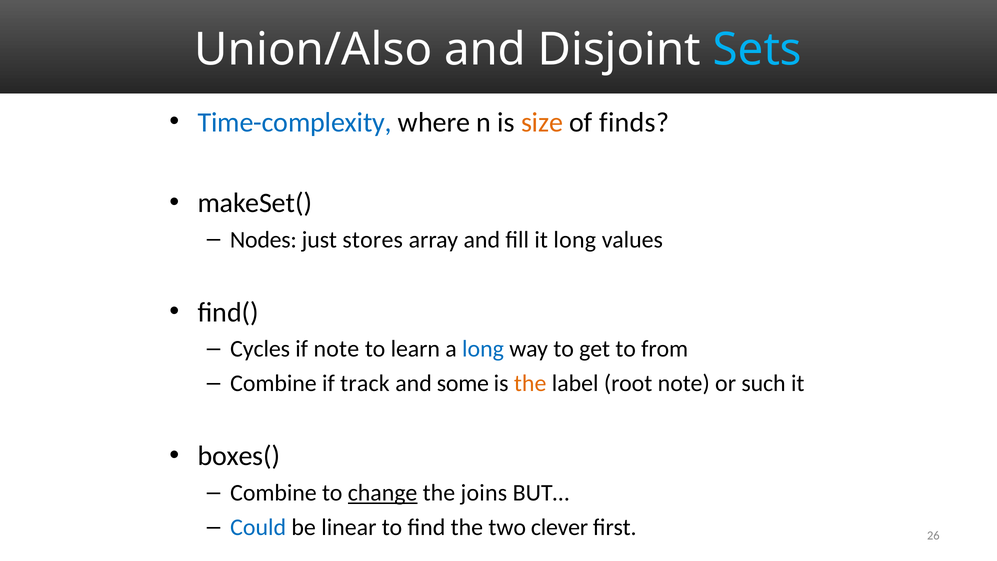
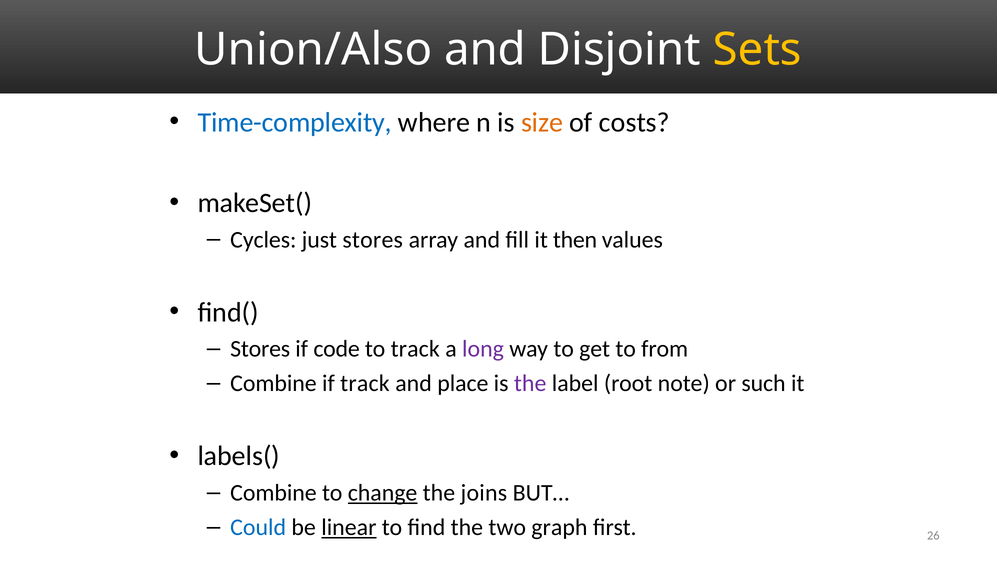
Sets colour: light blue -> yellow (757, 50)
finds: finds -> costs (634, 122)
Nodes: Nodes -> Cycles (263, 240)
it long: long -> then (575, 240)
Cycles: Cycles -> Stores (260, 349)
if note: note -> code (337, 349)
to learn: learn -> track (415, 349)
long colour: blue -> purple (483, 349)
some: some -> place (463, 383)
the colour: orange -> purple (530, 383)
boxes(: boxes( -> labels( (239, 456)
linear underline: none -> present (349, 527)
clever: clever -> graph (559, 527)
